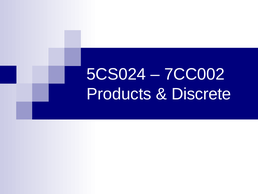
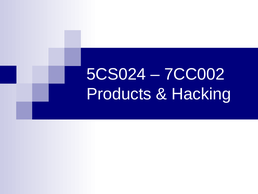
Discrete: Discrete -> Hacking (201, 94)
